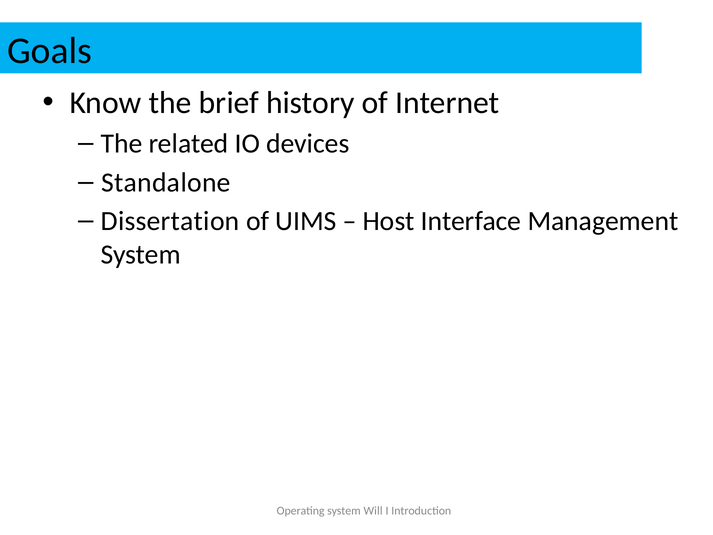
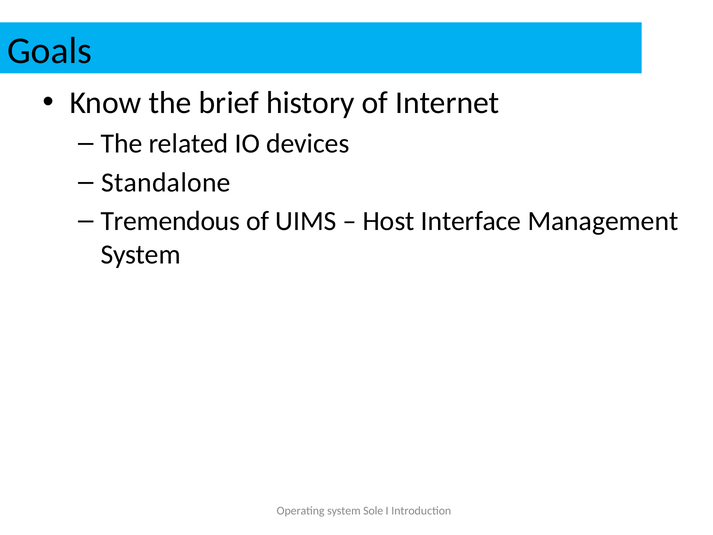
Dissertation: Dissertation -> Tremendous (170, 221)
Will: Will -> Sole (373, 511)
